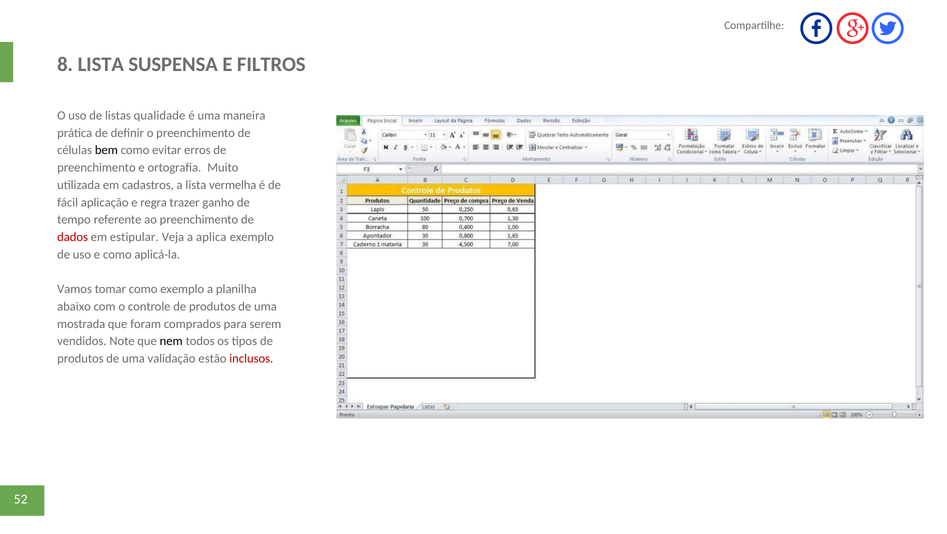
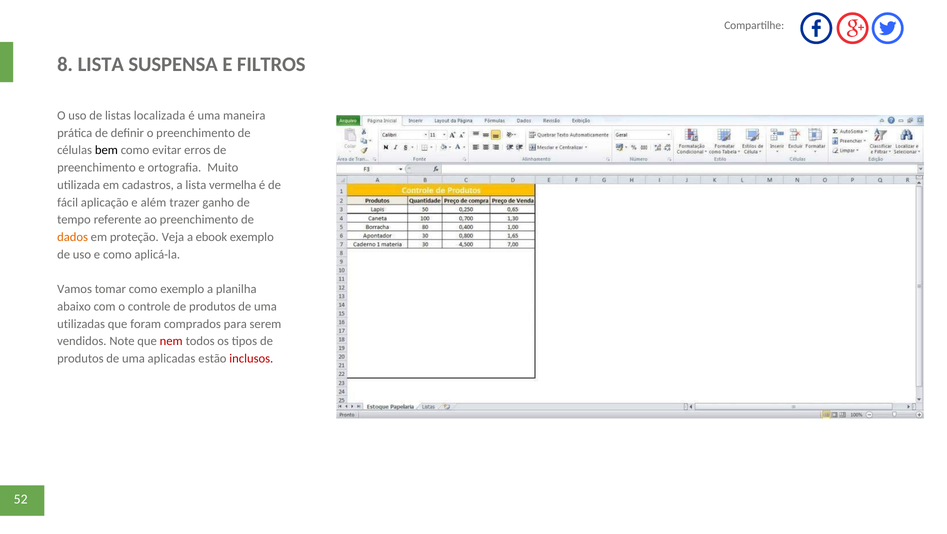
qualidade: qualidade -> localizada (160, 116)
regra: regra -> além (153, 202)
dados colour: red -> orange (73, 237)
estipular: estipular -> proteção (134, 237)
aplica: aplica -> ebook (211, 237)
mostrada: mostrada -> utilizadas (81, 324)
nem colour: black -> red (171, 341)
validação: validação -> aplicadas (171, 359)
